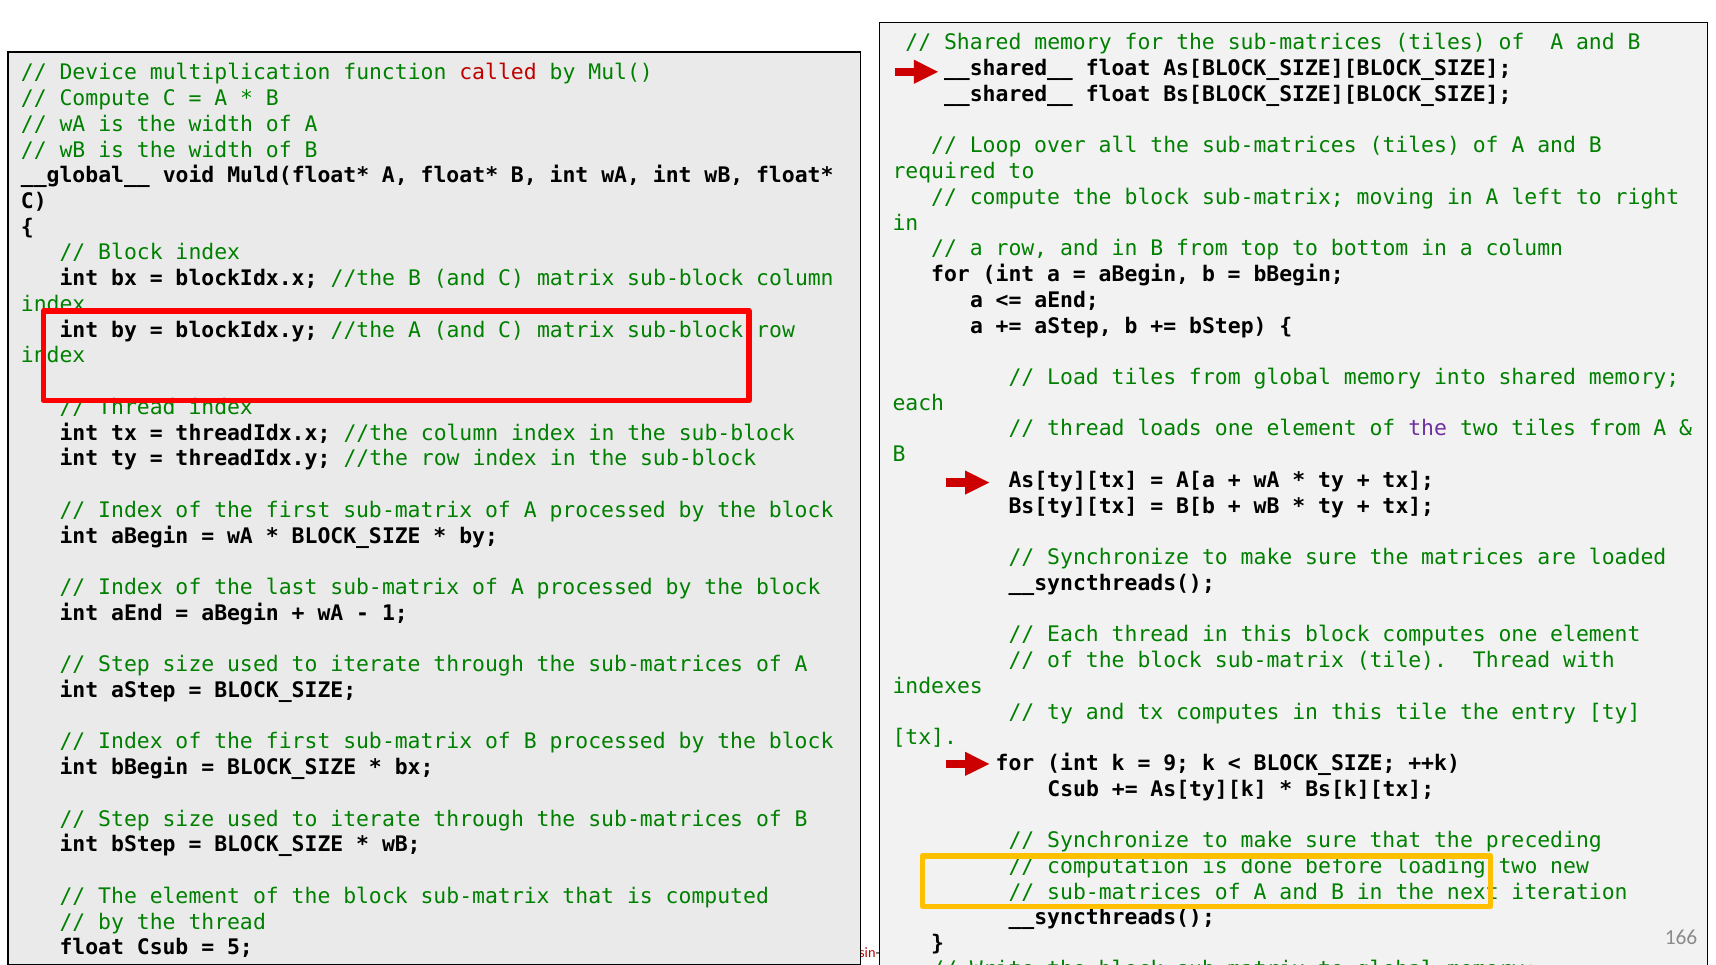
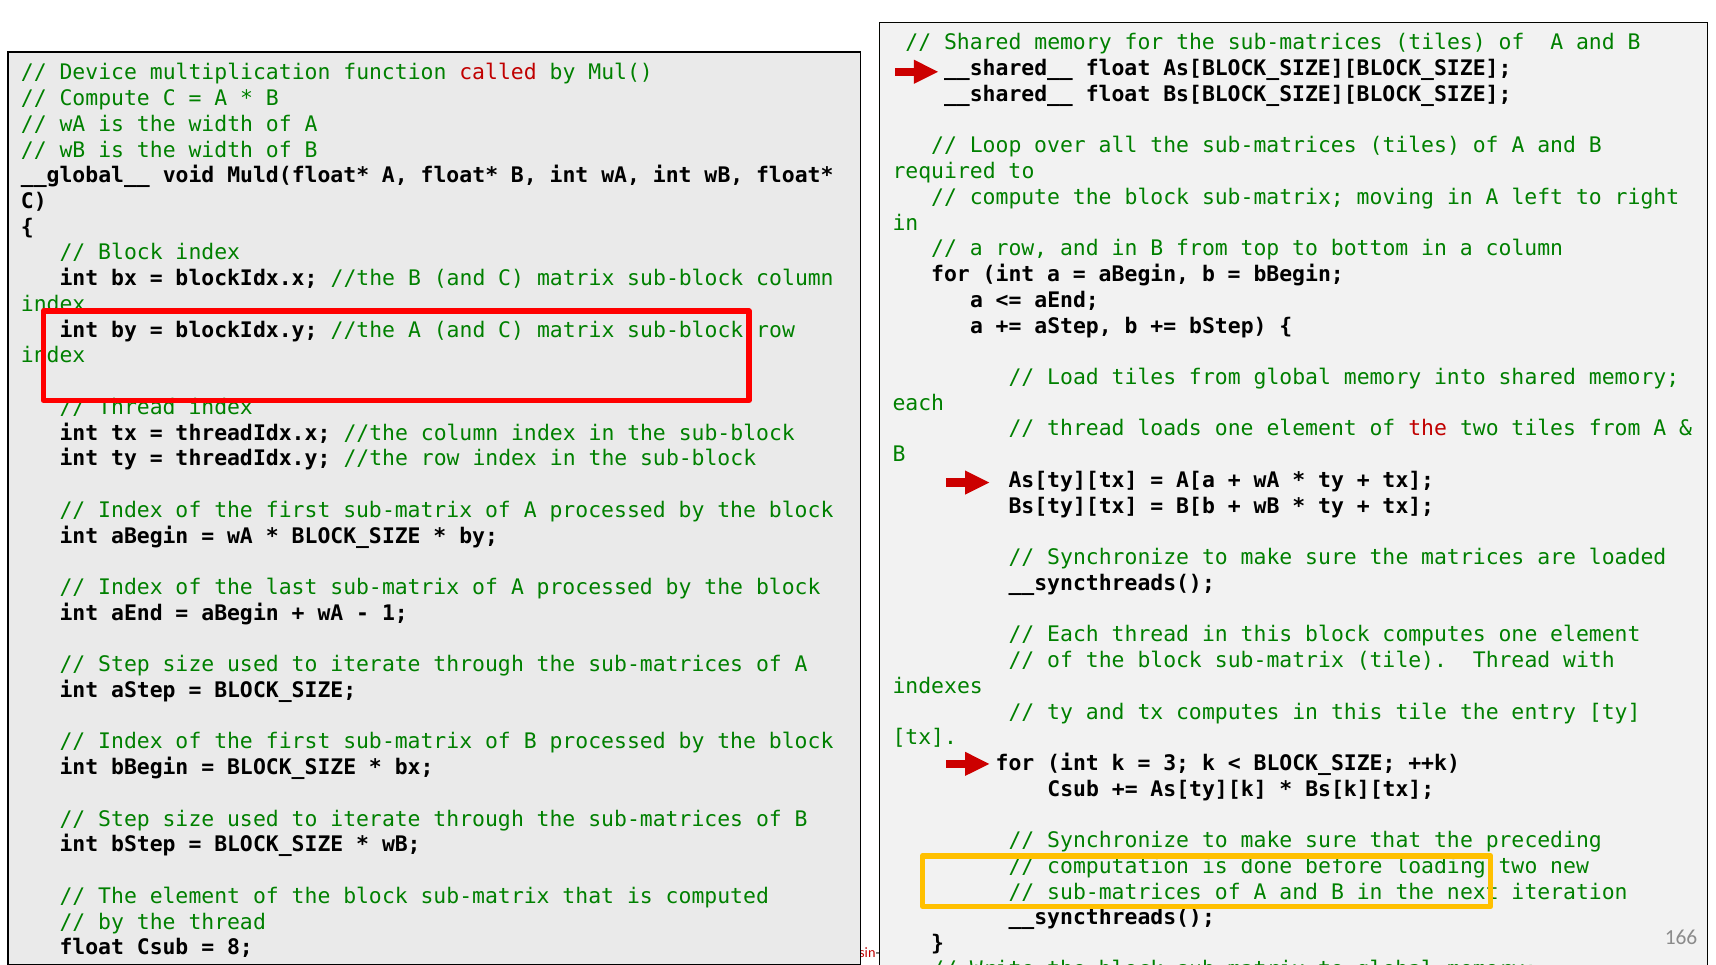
the colour: purple -> red (1428, 429)
9: 9 -> 3 (1176, 764)
5: 5 -> 8 (240, 948)
